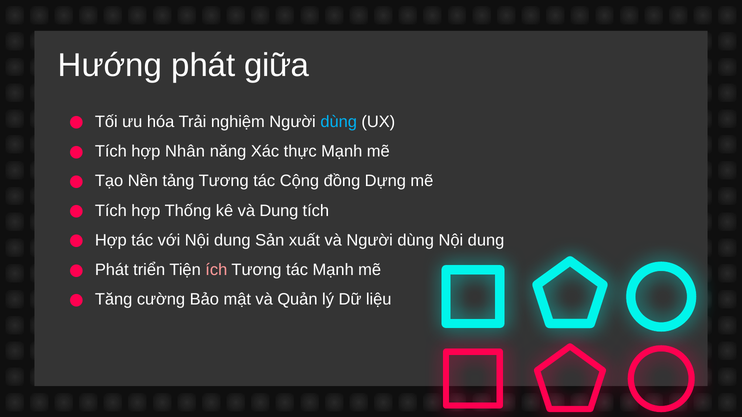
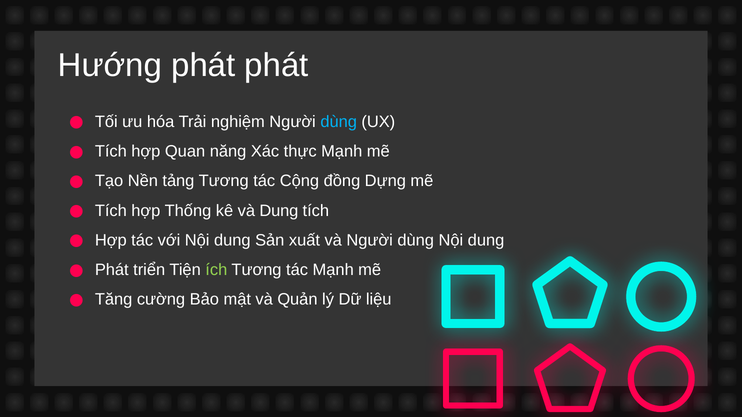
phát giữa: giữa -> phát (277, 66)
Nhân: Nhân -> Quan (185, 151)
ích colour: pink -> light green (216, 270)
